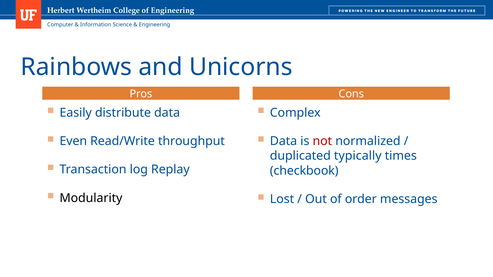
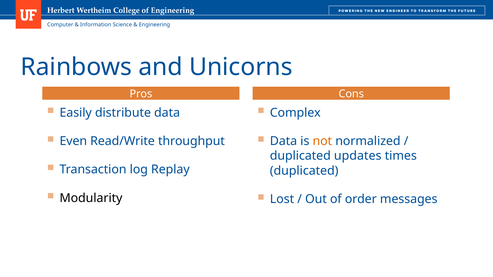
not colour: red -> orange (322, 141)
typically: typically -> updates (358, 156)
checkbook: checkbook -> duplicated (304, 171)
